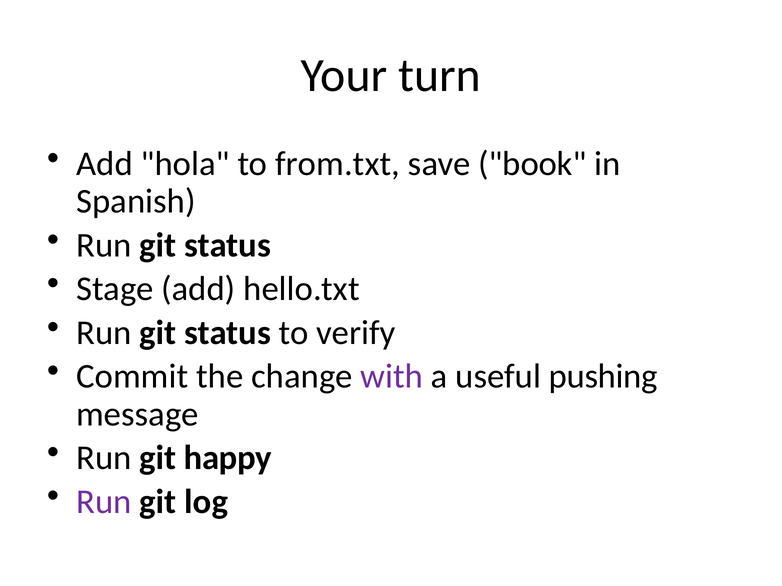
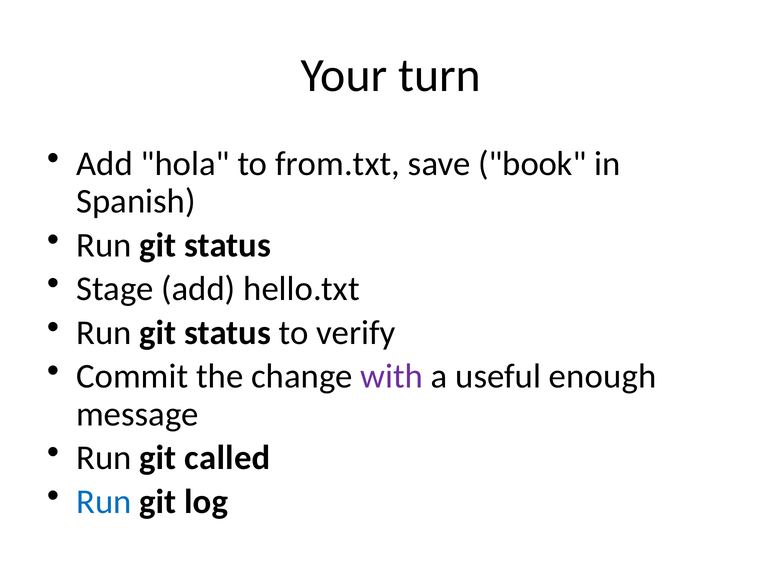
pushing: pushing -> enough (603, 377)
happy: happy -> called (227, 458)
Run colour: purple -> blue (104, 502)
